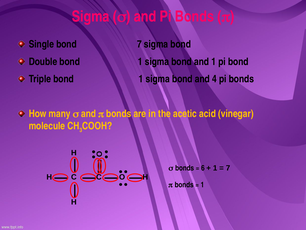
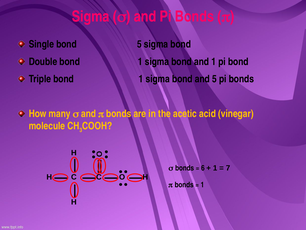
bond 7: 7 -> 5 (139, 44)
and 4: 4 -> 5 (214, 79)
